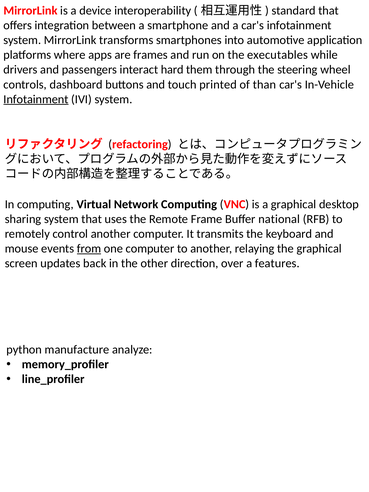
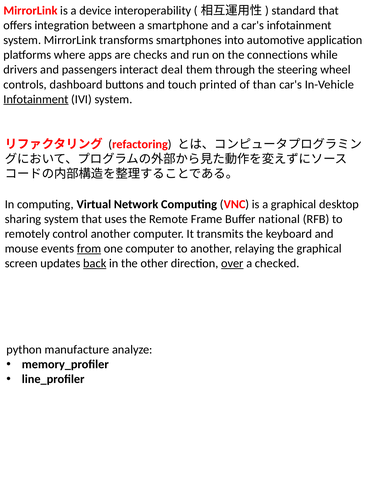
frames: frames -> checks (151, 55)
executables: executables -> connections (278, 55)
hard: hard -> deal (172, 70)
back underline: none -> present (95, 263)
over underline: none -> present (232, 263)
features: features -> checked (277, 263)
